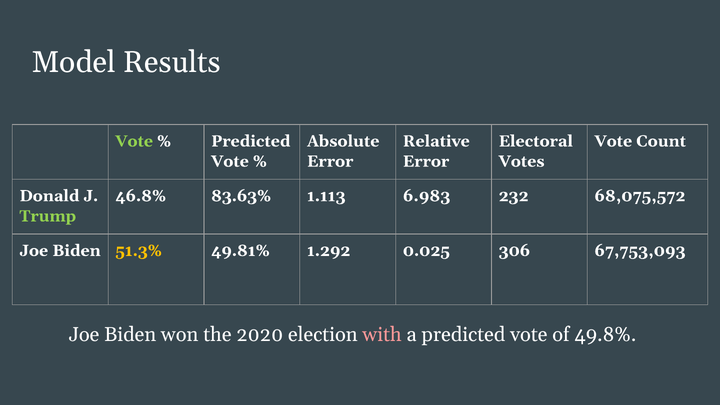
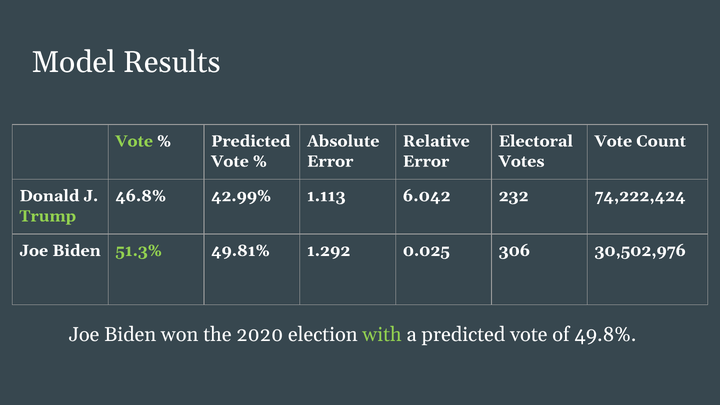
83.63%: 83.63% -> 42.99% (241, 196)
6.983: 6.983 -> 6.042 (427, 196)
68,075,572: 68,075,572 -> 74,222,424 (640, 196)
51.3% colour: yellow -> light green (139, 251)
67,753,093: 67,753,093 -> 30,502,976 (640, 251)
with colour: pink -> light green (382, 335)
